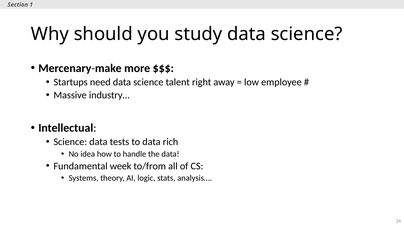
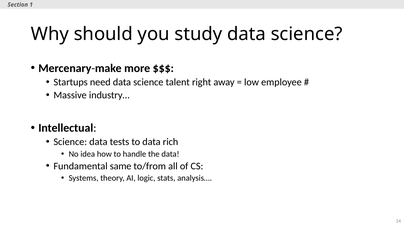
week: week -> same (121, 166)
